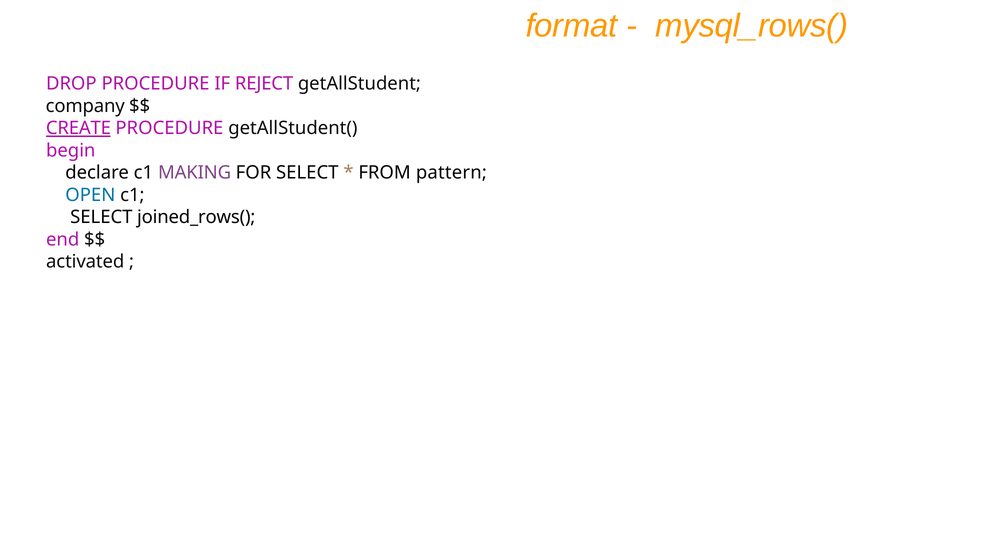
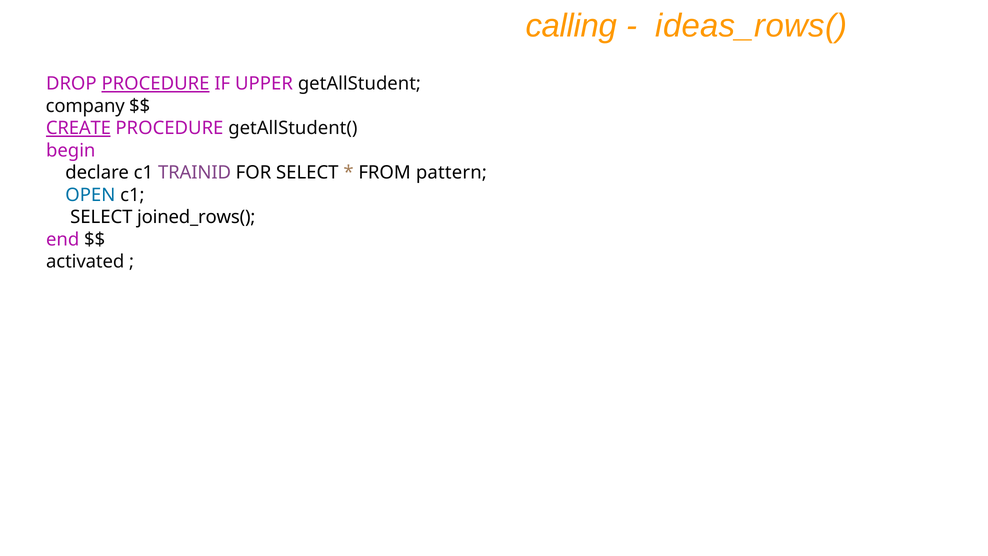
format: format -> calling (571, 26)
mysql_rows(: mysql_rows( -> ideas_rows( (751, 26)
PROCEDURE underline: none -> present (156, 84)
REJECT: REJECT -> UPPER (264, 84)
MAKING: MAKING -> TRAINID (195, 173)
